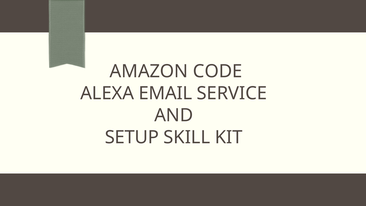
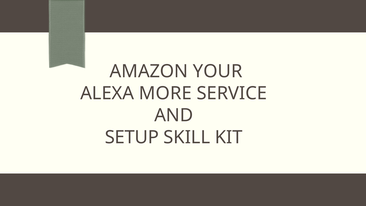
CODE: CODE -> YOUR (218, 71)
EMAIL: EMAIL -> MORE (165, 93)
